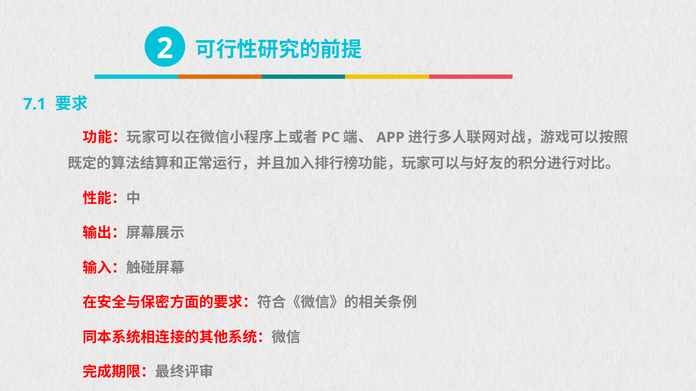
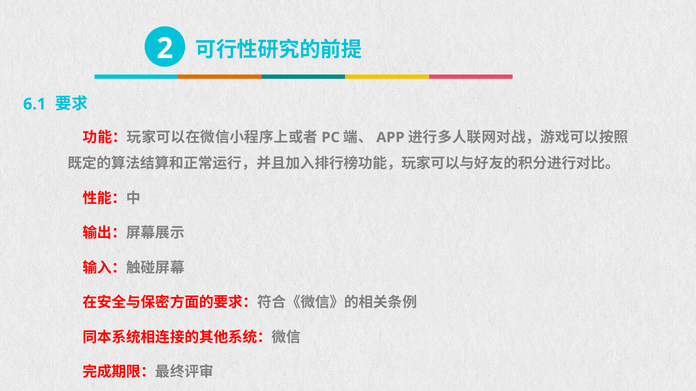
7.1: 7.1 -> 6.1 (35, 104)
